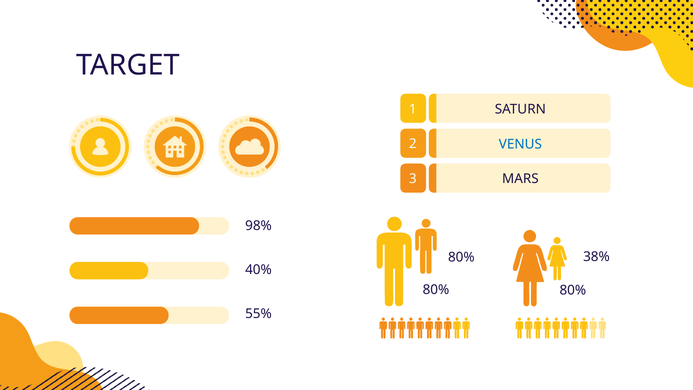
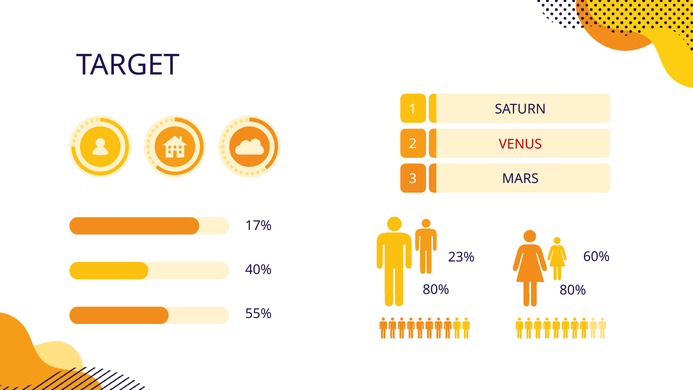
VENUS colour: blue -> red (520, 144)
98%: 98% -> 17% (258, 225)
38%: 38% -> 60% (596, 257)
80%: 80% -> 23% (461, 257)
